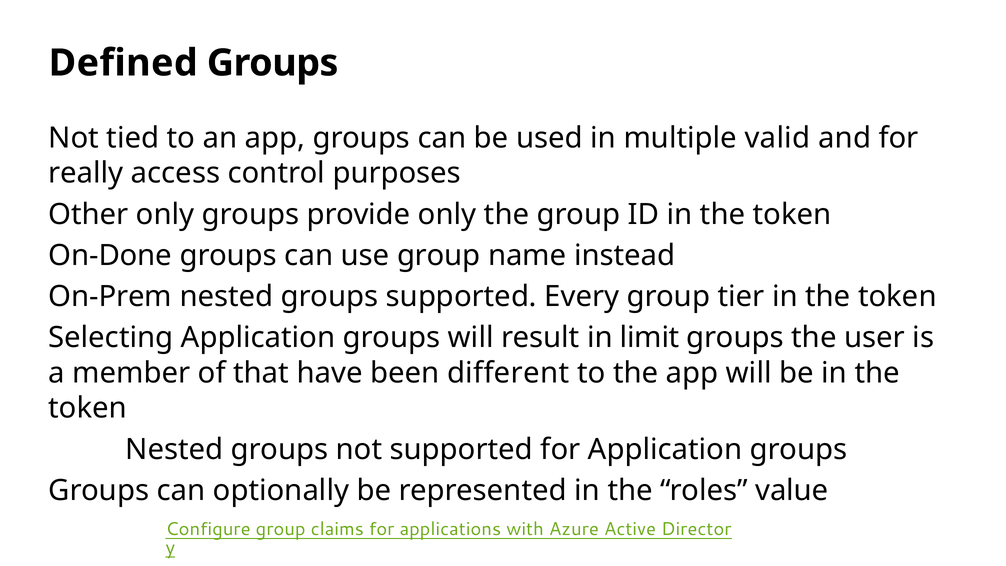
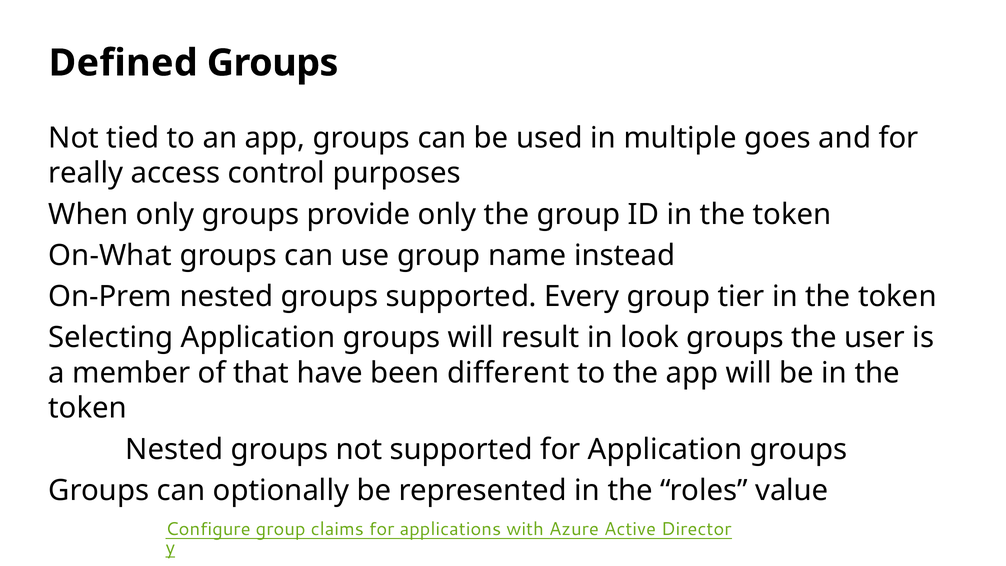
valid: valid -> goes (778, 138)
Other: Other -> When (88, 214)
On-Done: On-Done -> On-What (110, 255)
limit: limit -> look (650, 338)
